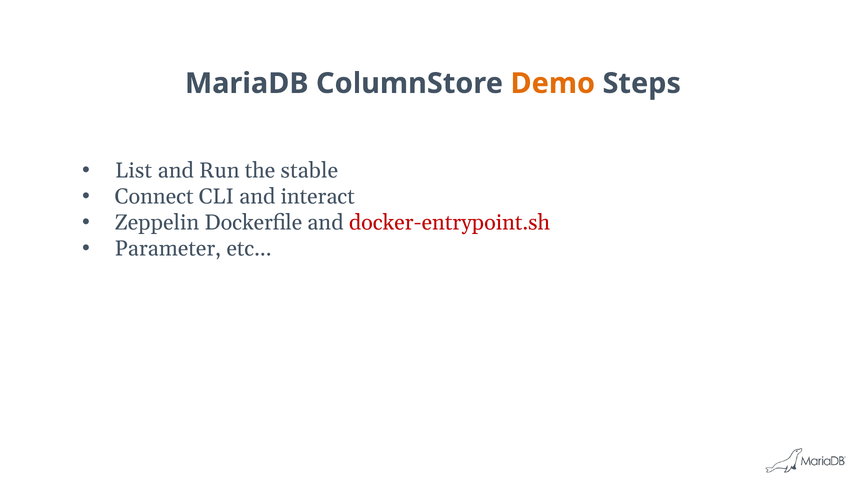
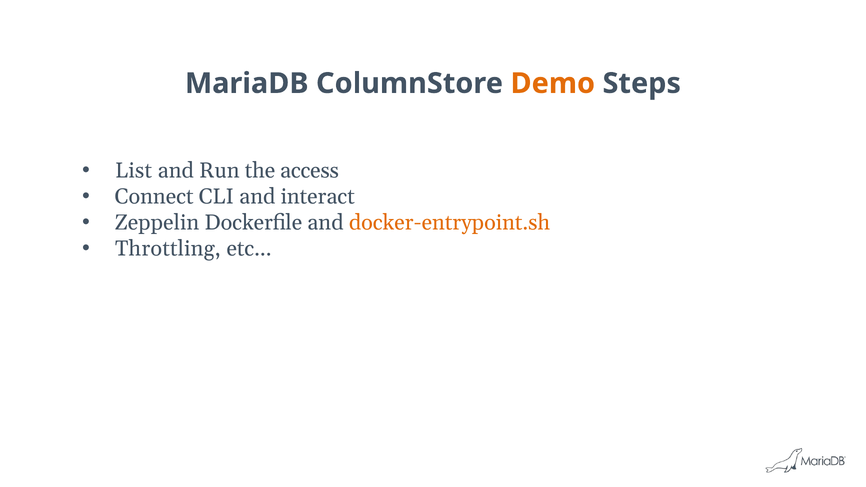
stable: stable -> access (310, 171)
docker-entrypoint.sh colour: red -> orange (449, 223)
Parameter: Parameter -> Throttling (168, 249)
